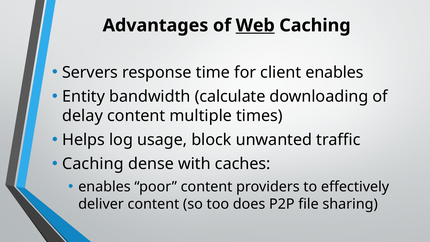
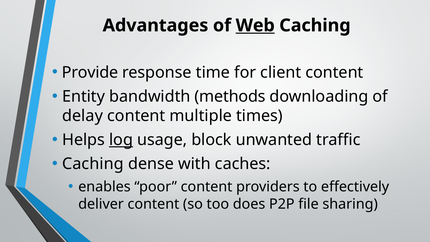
Servers: Servers -> Provide (90, 72)
client enables: enables -> content (334, 72)
calculate: calculate -> methods (230, 96)
log underline: none -> present (121, 140)
